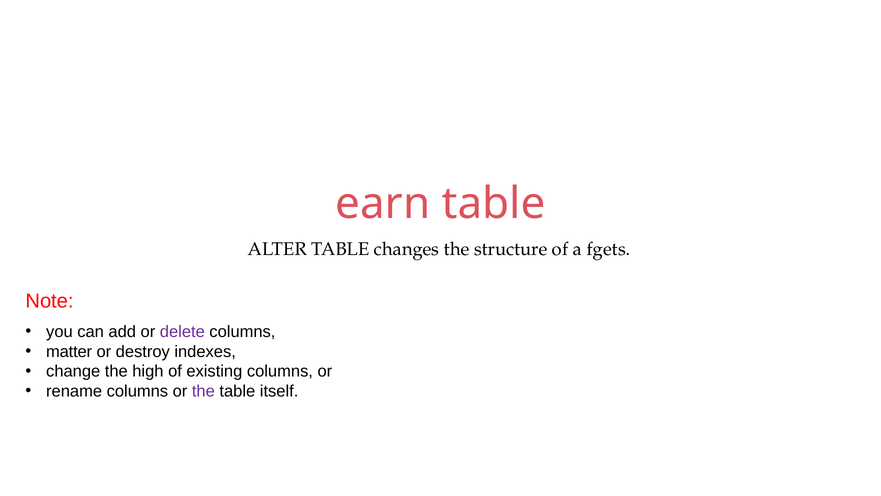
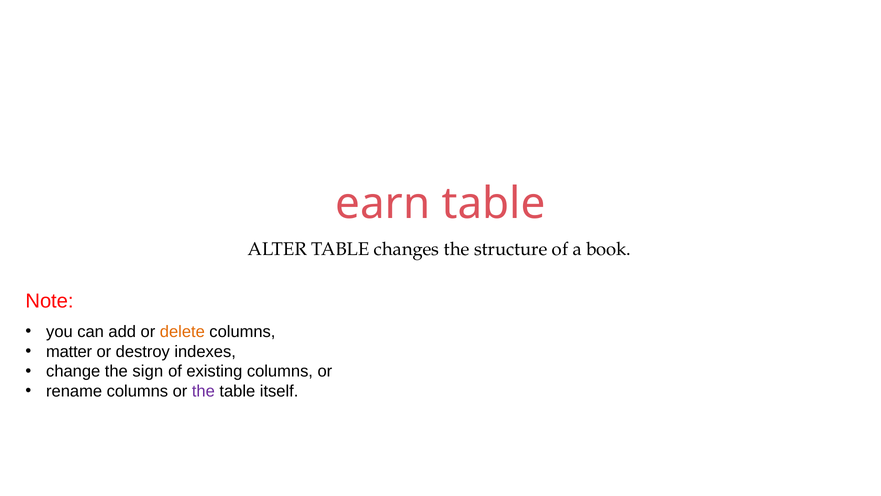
fgets: fgets -> book (609, 249)
delete colour: purple -> orange (182, 332)
high: high -> sign (148, 371)
